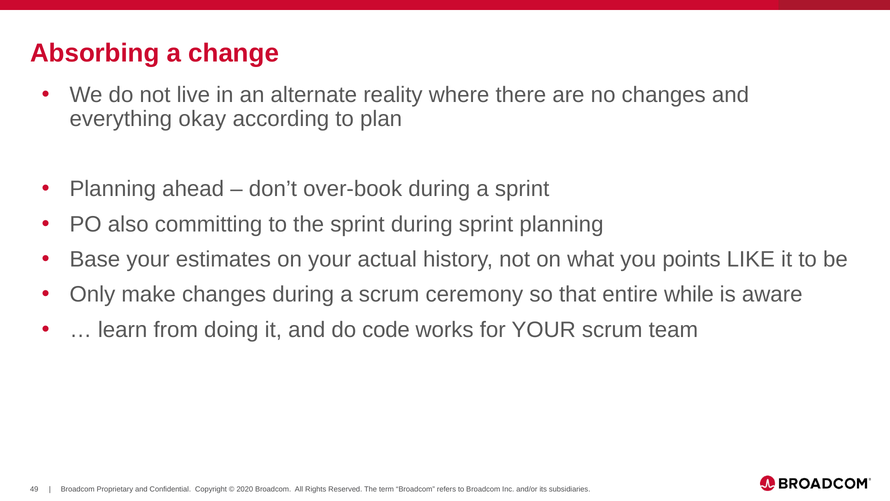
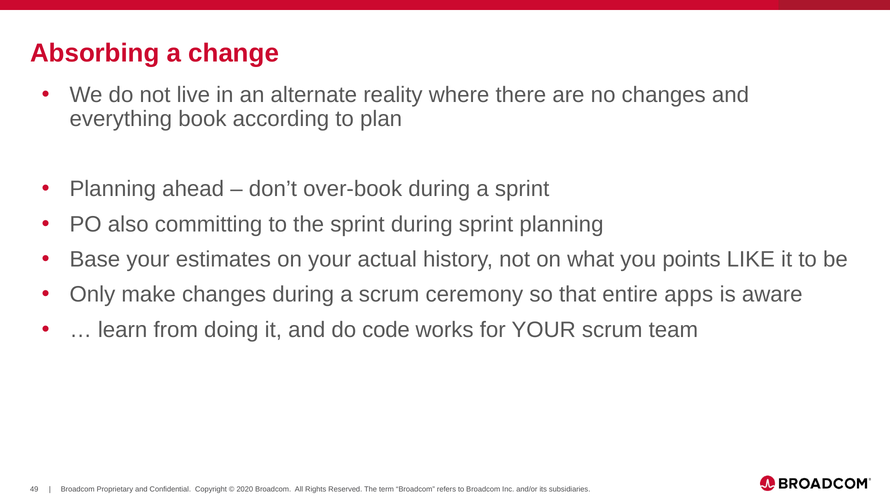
okay: okay -> book (202, 119)
while: while -> apps (689, 294)
